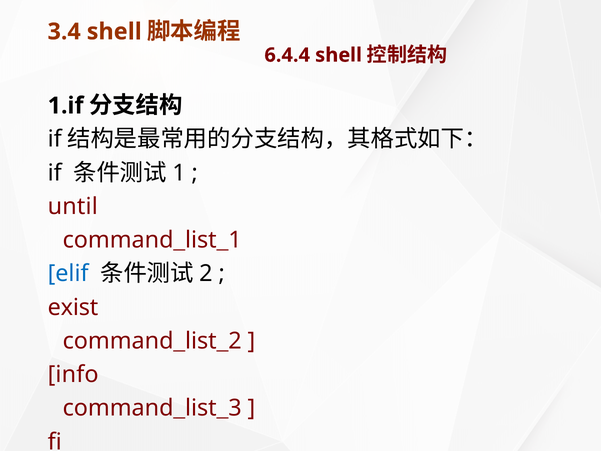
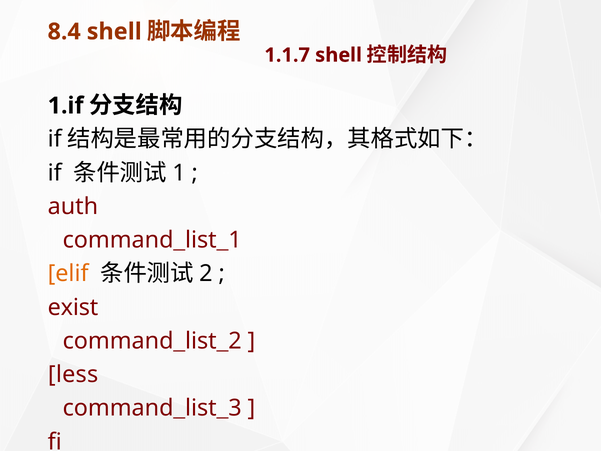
3.4: 3.4 -> 8.4 (64, 32)
6.4.4: 6.4.4 -> 1.1.7 (287, 55)
until: until -> auth (73, 206)
elif colour: blue -> orange (68, 274)
info: info -> less (73, 374)
